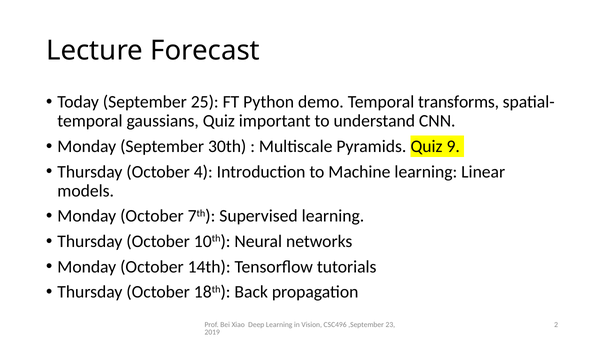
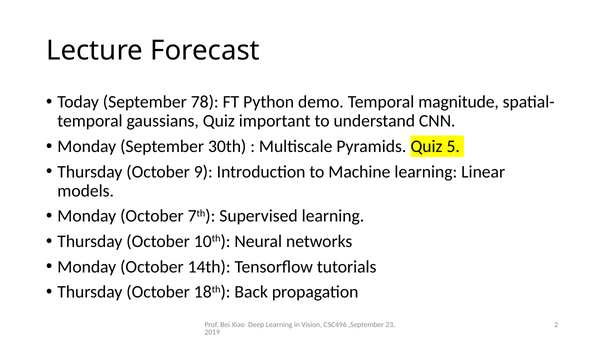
25: 25 -> 78 (205, 102)
transforms: transforms -> magnitude (459, 102)
9: 9 -> 5 (453, 146)
4: 4 -> 9 (203, 172)
